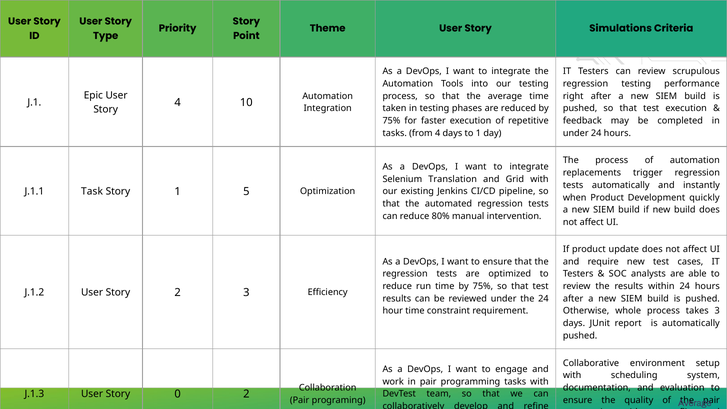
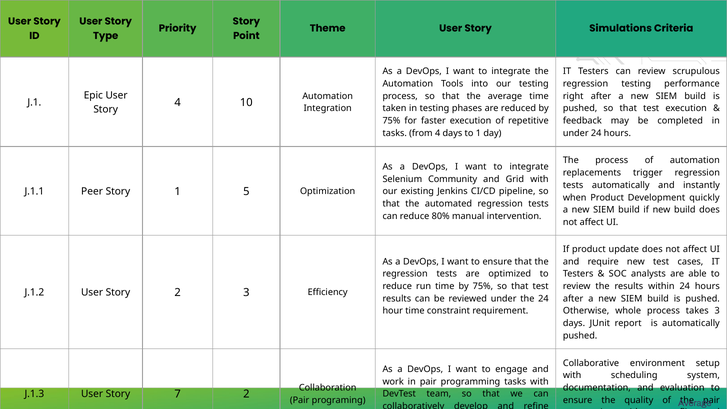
Translation: Translation -> Community (453, 179)
Task: Task -> Peer (92, 191)
0: 0 -> 7 (178, 394)
